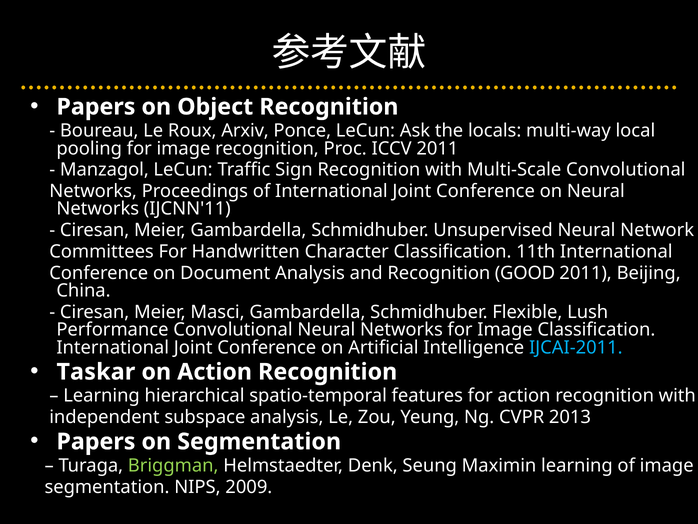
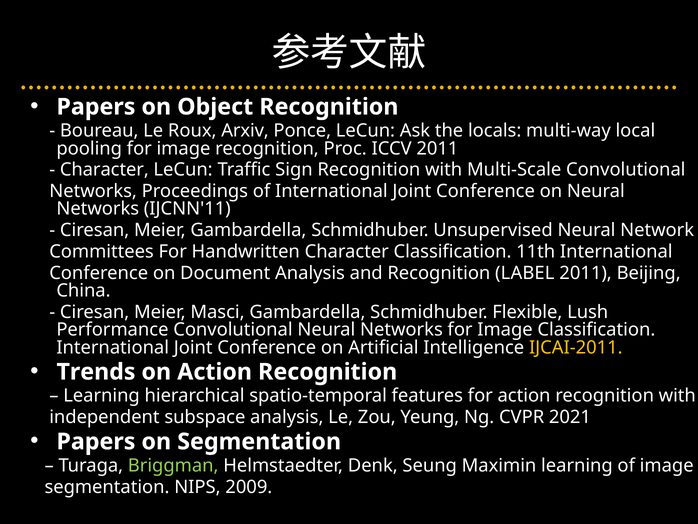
Manzagol: Manzagol -> Character (104, 170)
GOOD: GOOD -> LABEL (525, 273)
IJCAI-2011 colour: light blue -> yellow (576, 347)
Taskar: Taskar -> Trends (96, 372)
2013: 2013 -> 2021 (570, 417)
